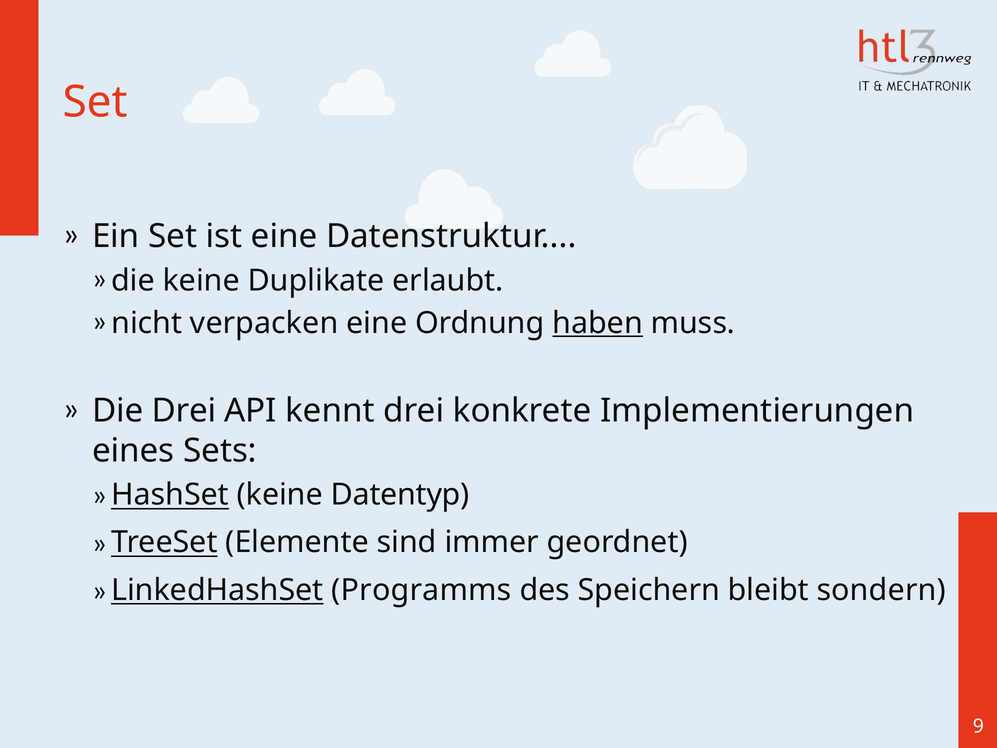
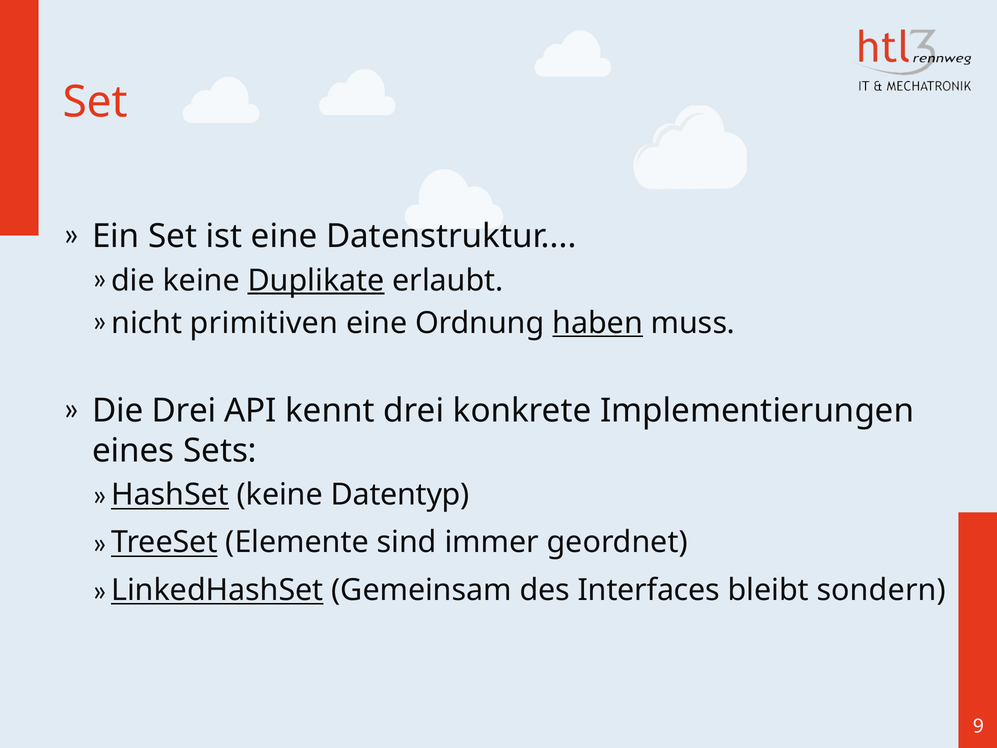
Duplikate underline: none -> present (316, 280)
verpacken: verpacken -> primitiven (264, 323)
Programms: Programms -> Gemeinsam (422, 590)
Speichern: Speichern -> Interfaces (649, 590)
